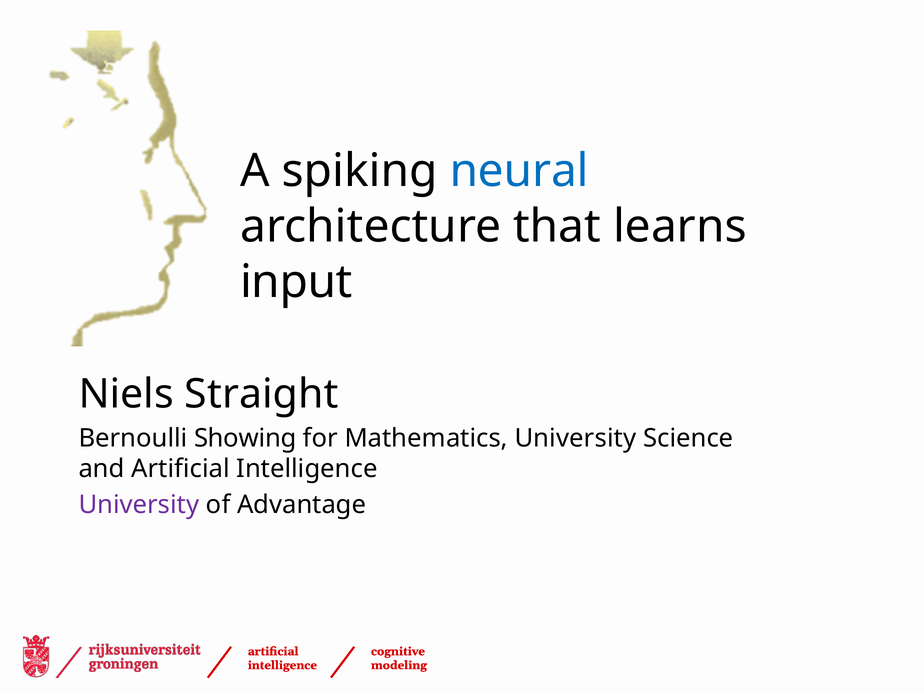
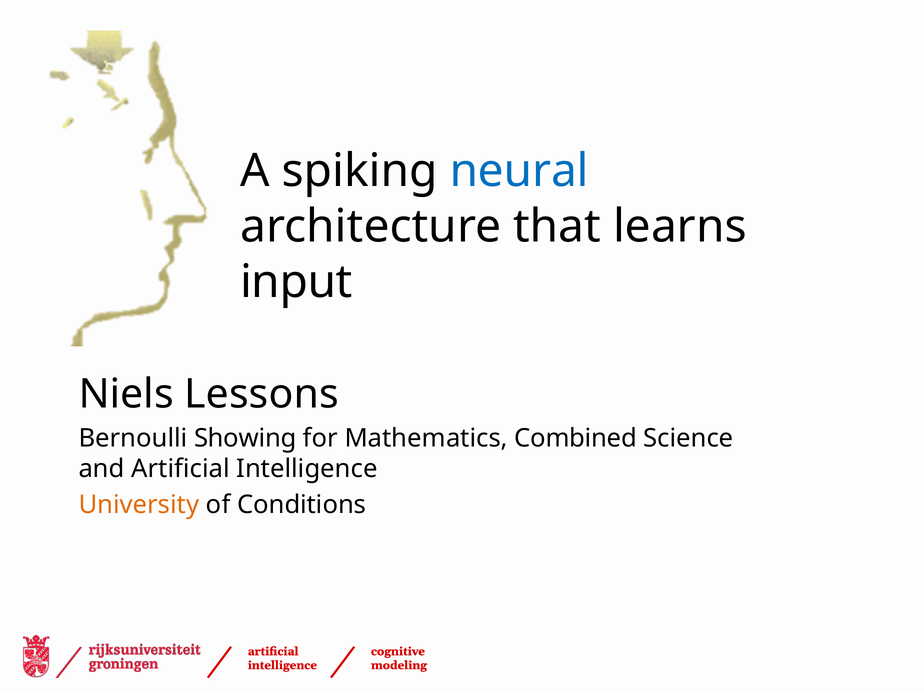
Straight: Straight -> Lessons (262, 394)
Mathematics University: University -> Combined (576, 438)
University colour: purple -> orange (139, 505)
Advantage: Advantage -> Conditions (302, 505)
